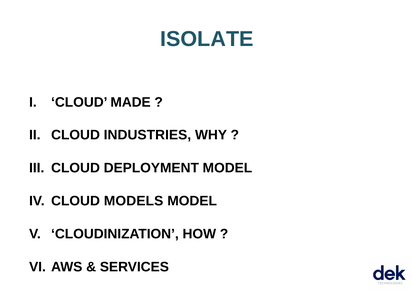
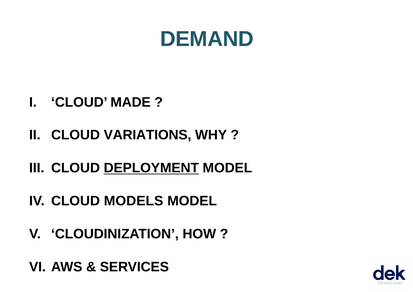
ISOLATE: ISOLATE -> DEMAND (207, 39)
INDUSTRIES: INDUSTRIES -> VARIATIONS (148, 135)
DEPLOYMENT underline: none -> present (151, 168)
